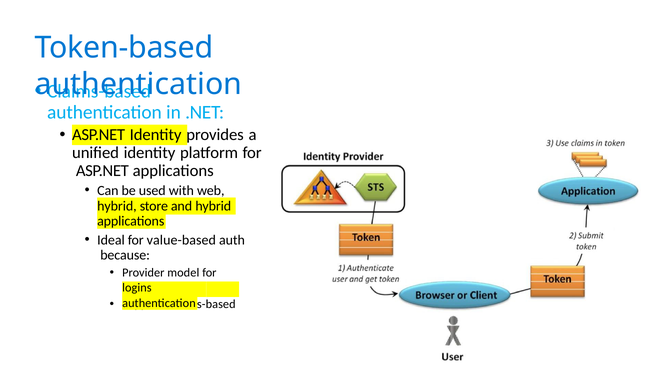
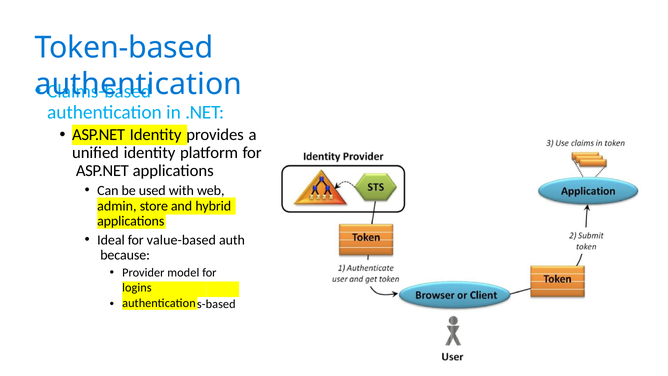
hybrid: hybrid -> admin (117, 206)
